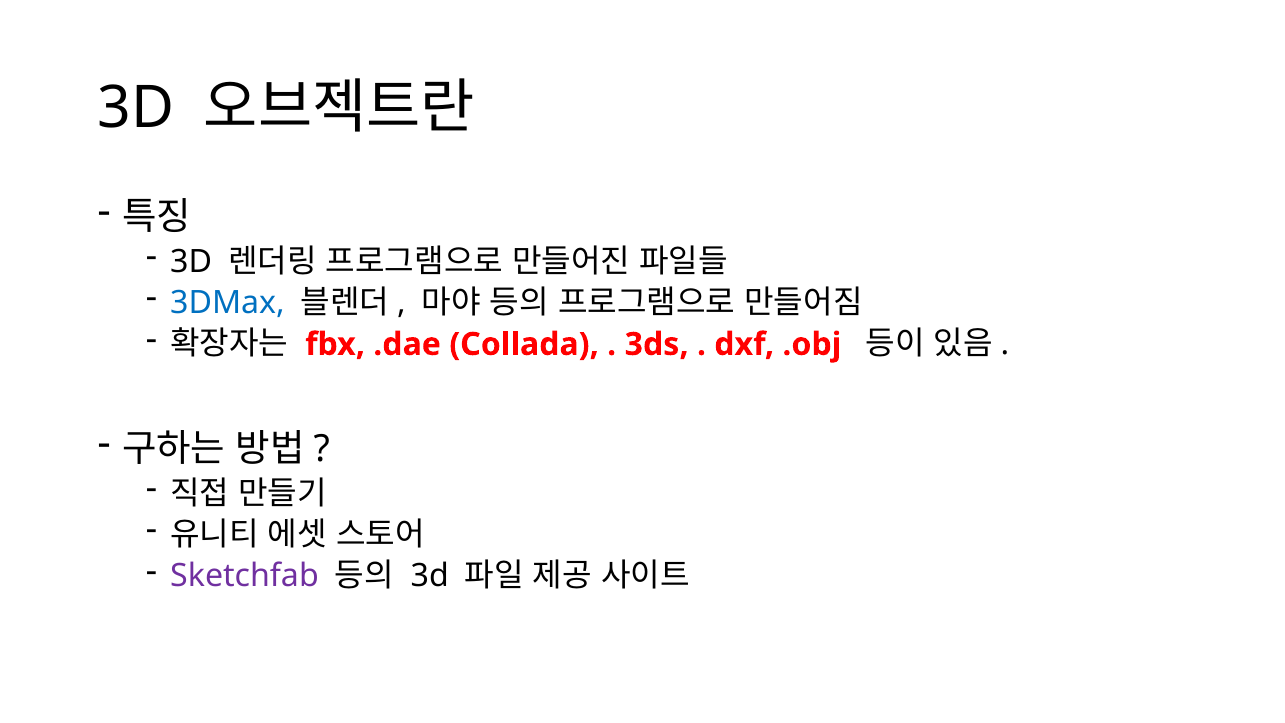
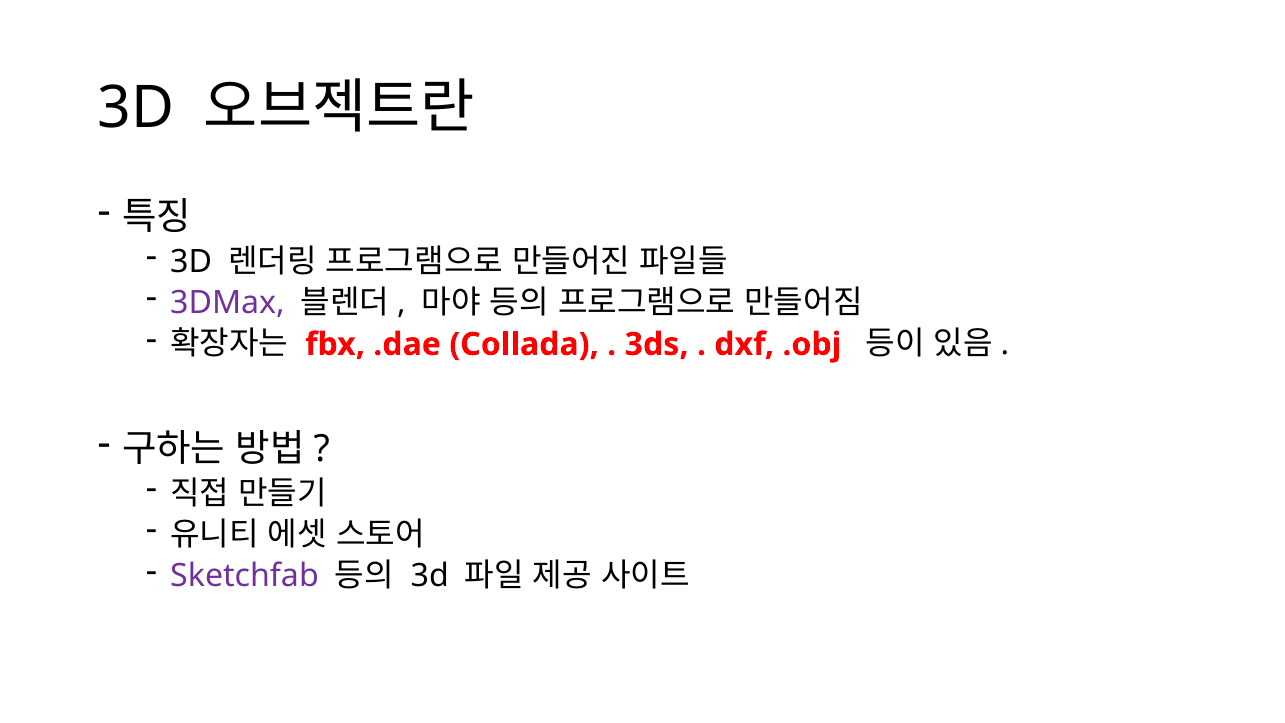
3DMax colour: blue -> purple (228, 303)
